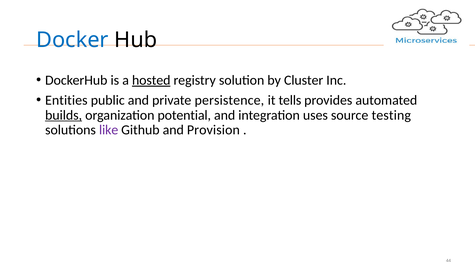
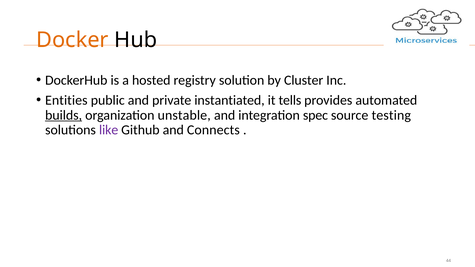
Docker colour: blue -> orange (72, 40)
hosted underline: present -> none (151, 80)
persistence: persistence -> instantiated (230, 100)
potential: potential -> unstable (184, 115)
uses: uses -> spec (315, 115)
Provision: Provision -> Connects (213, 130)
